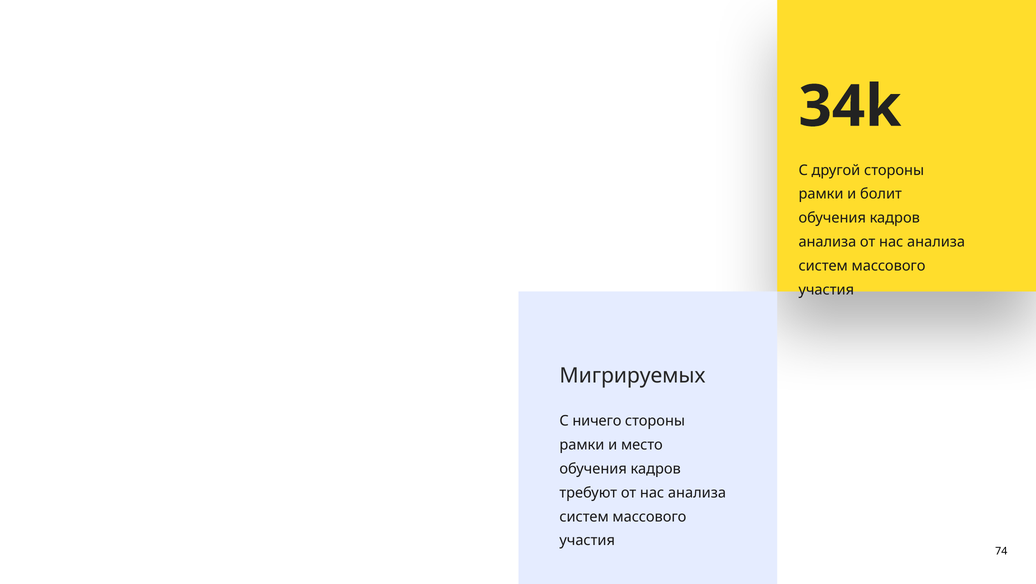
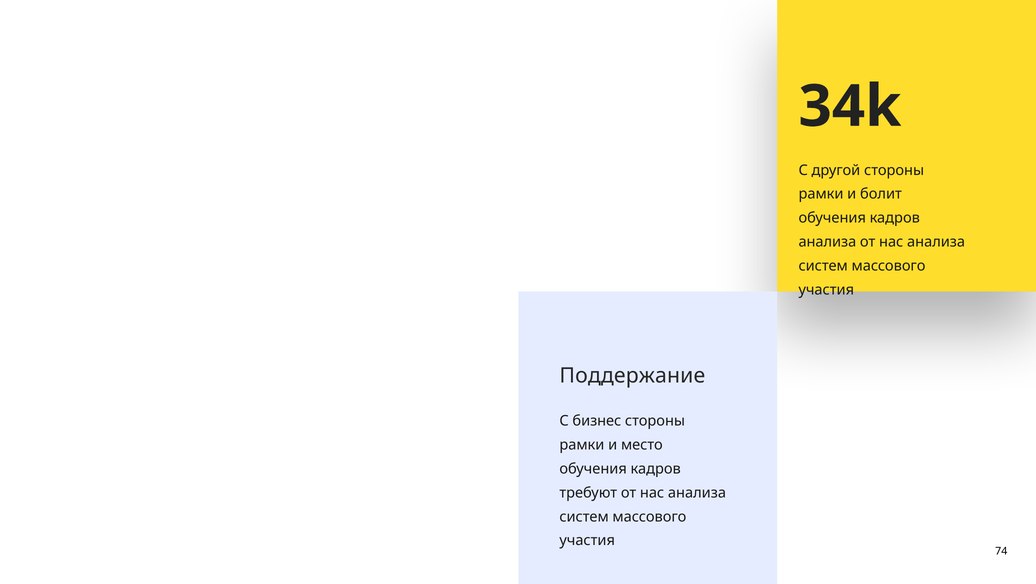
Мигрируемых: Мигрируемых -> Поддержание (632, 376)
ничего: ничего -> бизнес (597, 421)
